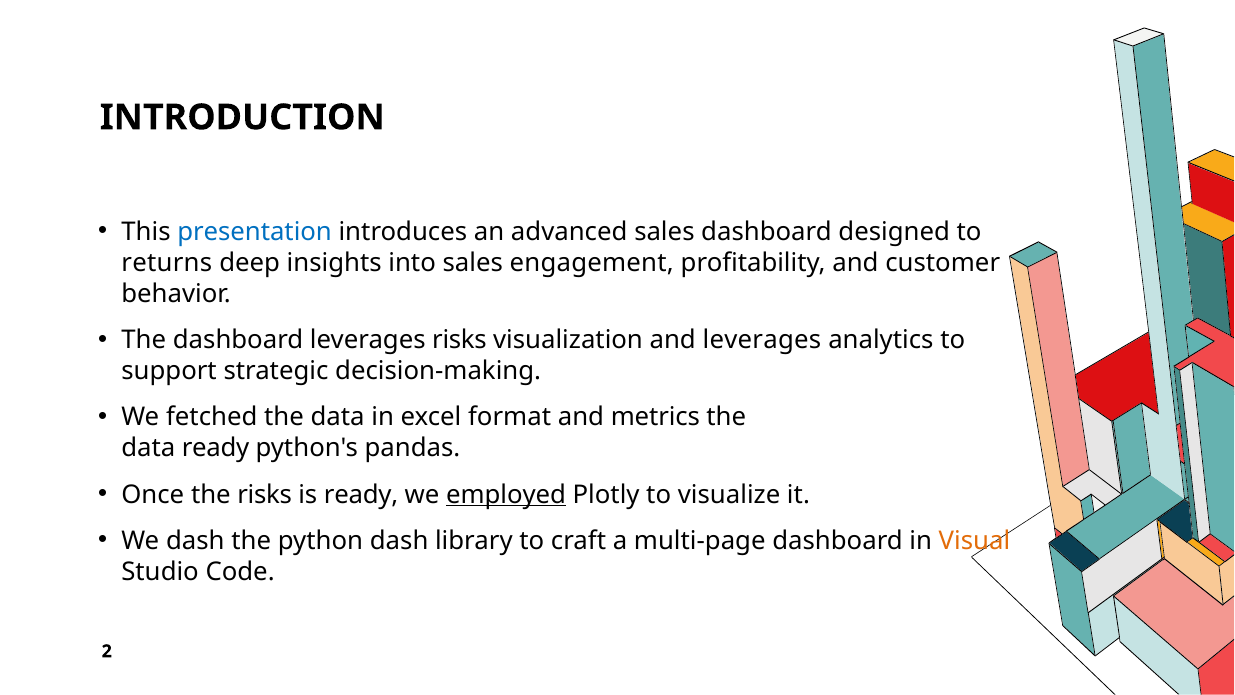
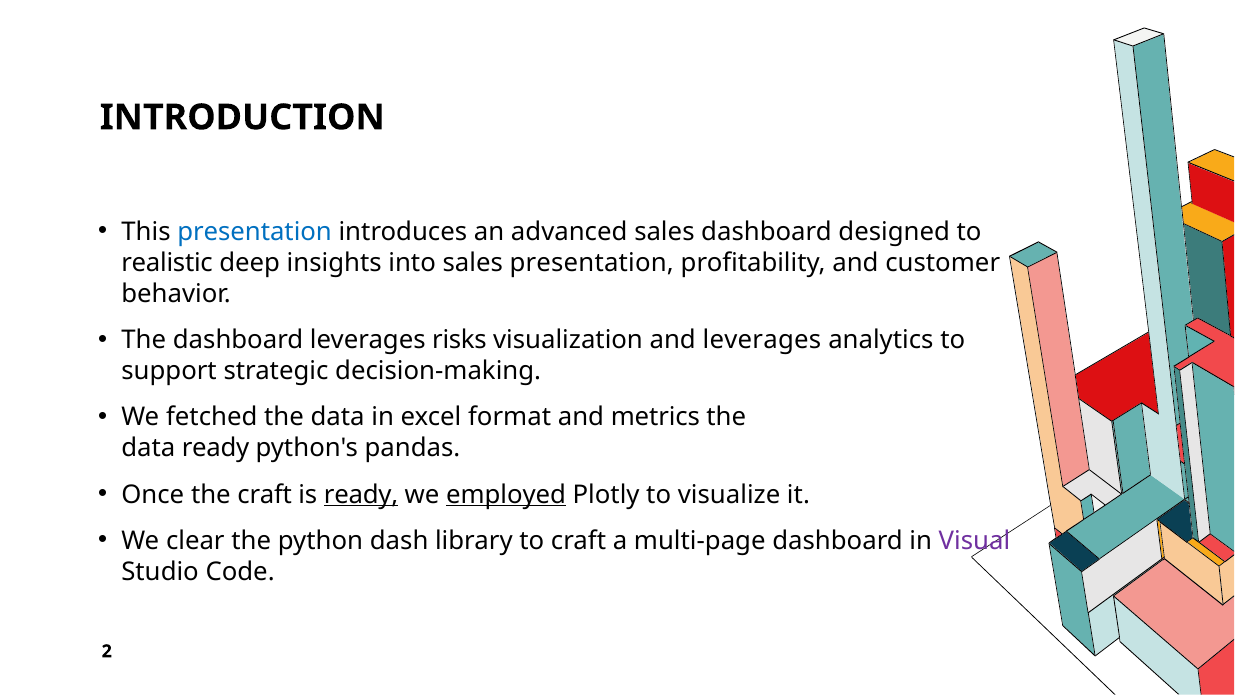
returns: returns -> realistic (167, 263)
sales engagement: engagement -> presentation (592, 263)
the risks: risks -> craft (265, 494)
ready underline: none -> present (361, 494)
We dash: dash -> clear (195, 541)
Visual colour: orange -> purple (974, 541)
